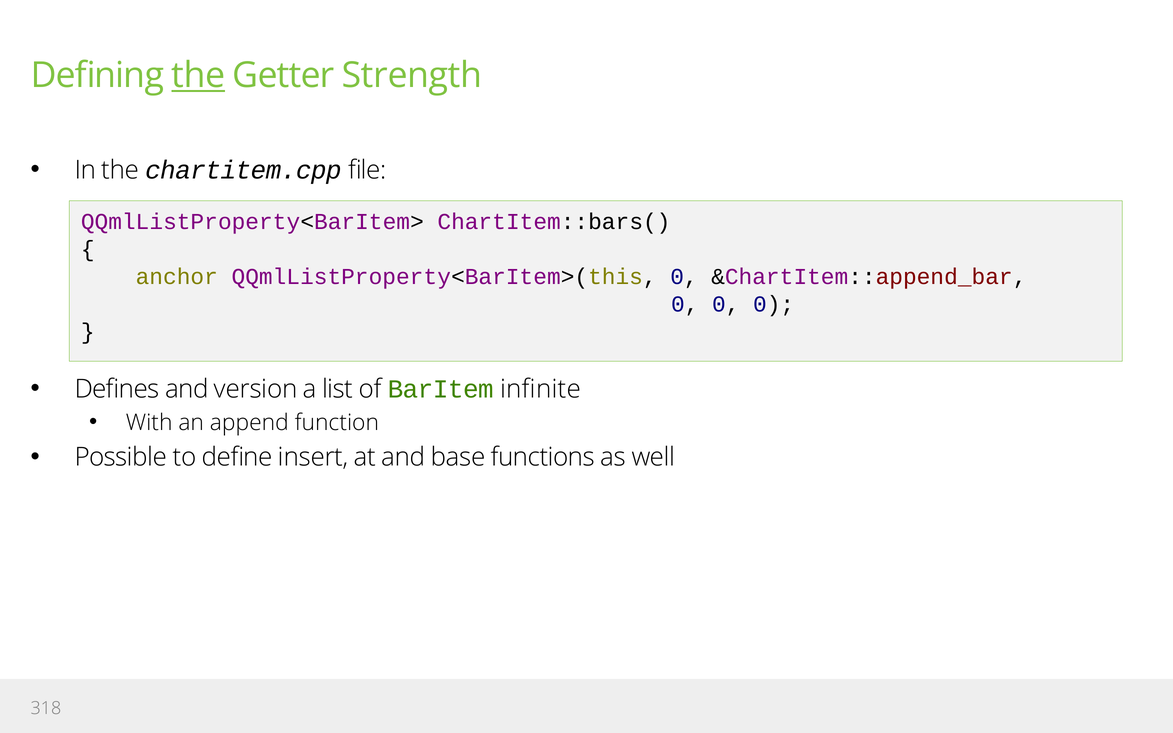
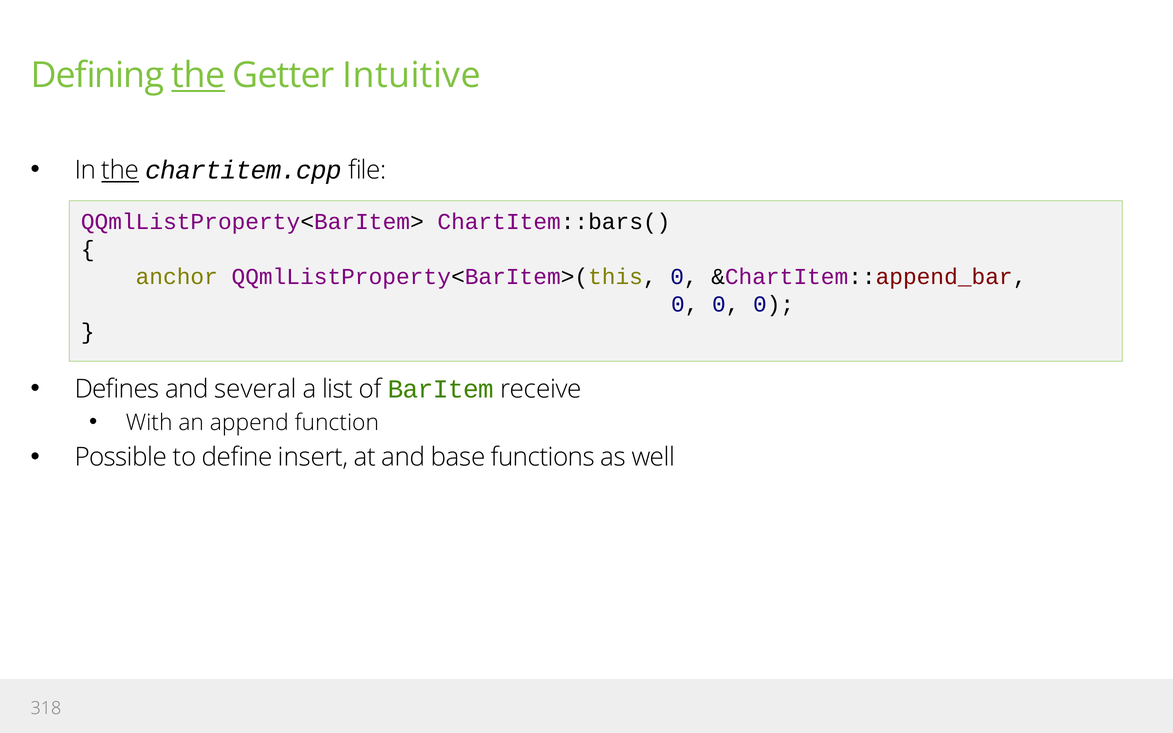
Strength: Strength -> Intuitive (412, 76)
the underline: none -> present (120, 170)
version: version -> several (256, 389)
infinite: infinite -> receive (541, 389)
